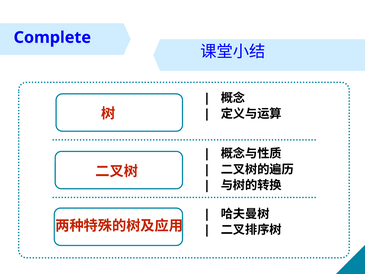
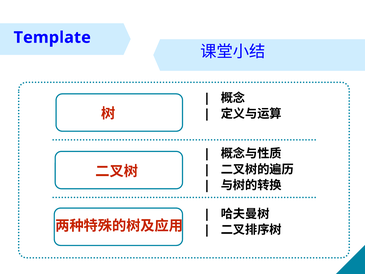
Complete: Complete -> Template (52, 37)
